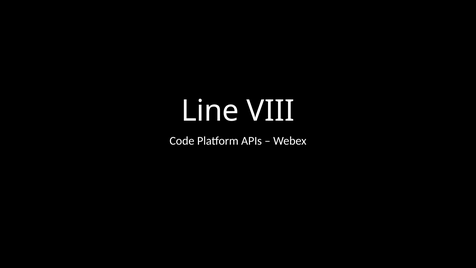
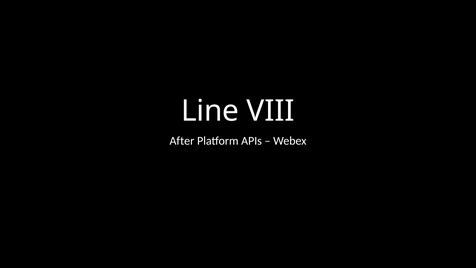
Code: Code -> After (182, 141)
